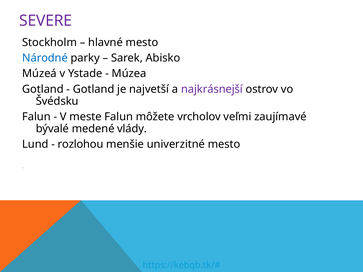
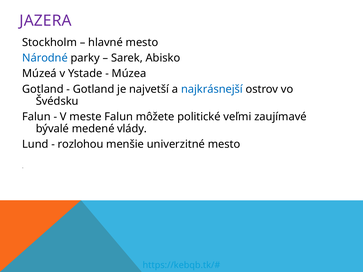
SEVERE: SEVERE -> JAZERA (46, 21)
najkrásnejší colour: purple -> blue (212, 89)
vrcholov: vrcholov -> politické (199, 117)
